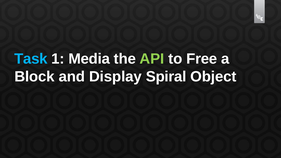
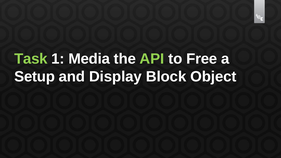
Task colour: light blue -> light green (31, 59)
Block: Block -> Setup (35, 77)
Spiral: Spiral -> Block (166, 77)
